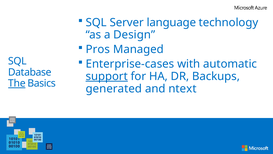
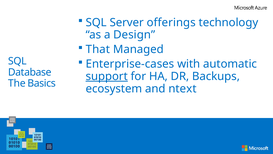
language: language -> offerings (171, 22)
Pros: Pros -> That (98, 49)
The underline: present -> none (17, 83)
generated: generated -> ecosystem (114, 88)
